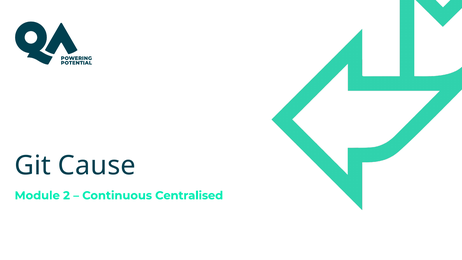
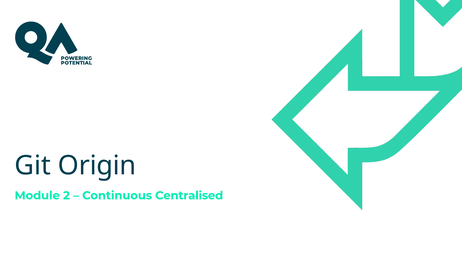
Cause: Cause -> Origin (97, 165)
